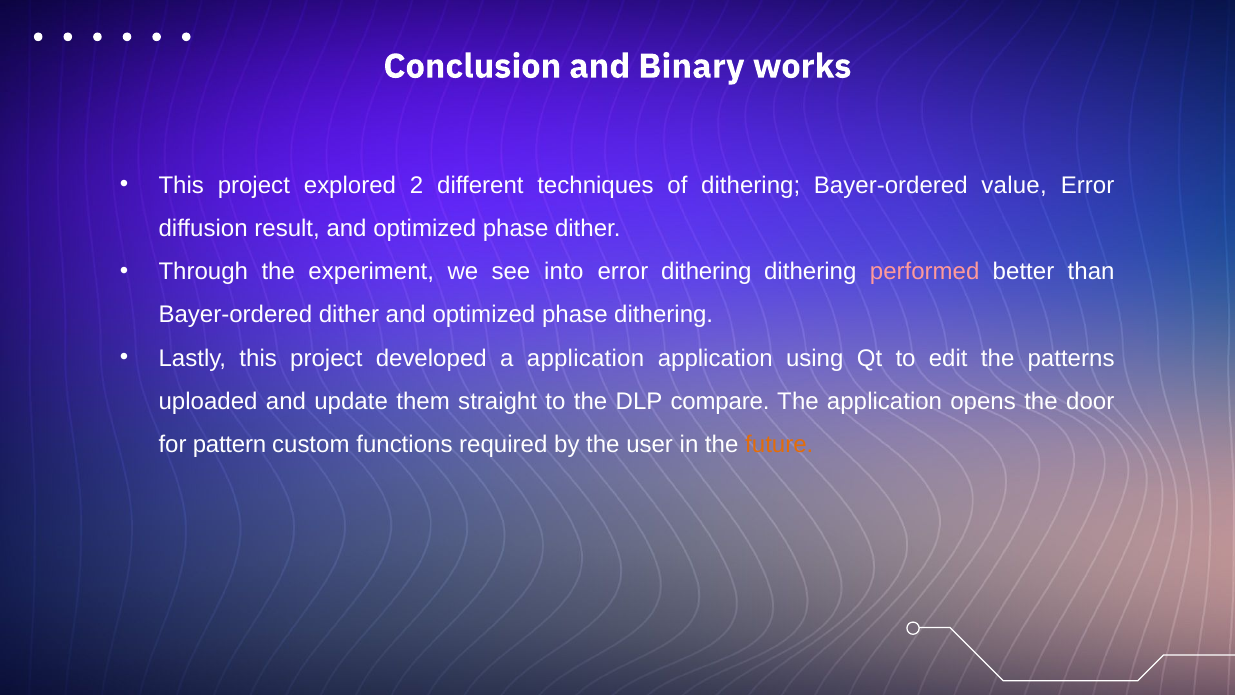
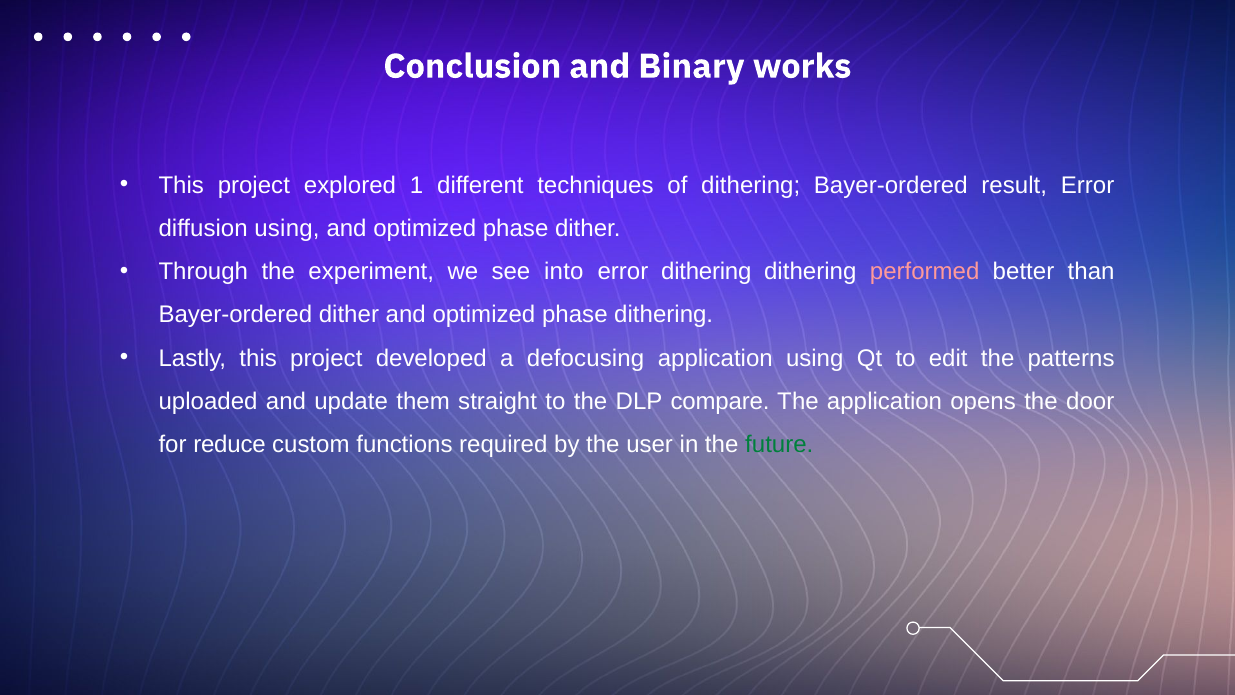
2: 2 -> 1 (417, 185)
value: value -> result (1014, 185)
diffusion result: result -> using (287, 228)
a application: application -> defocusing (586, 358)
pattern: pattern -> reduce (229, 444)
future colour: orange -> green (779, 444)
